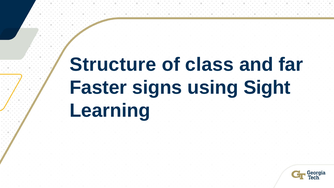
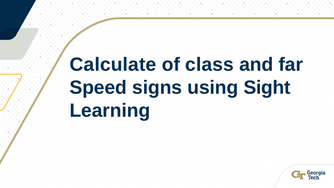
Structure: Structure -> Calculate (113, 65)
Faster: Faster -> Speed (98, 88)
